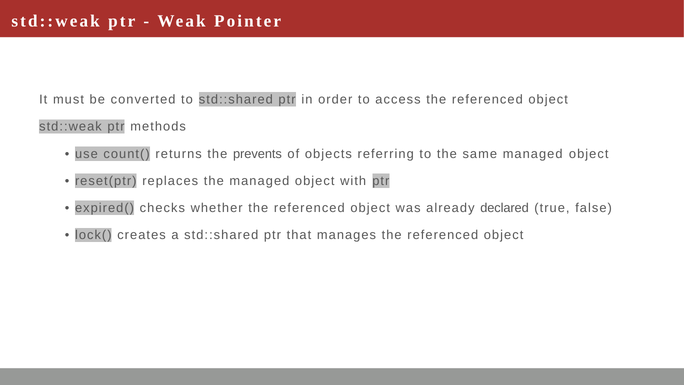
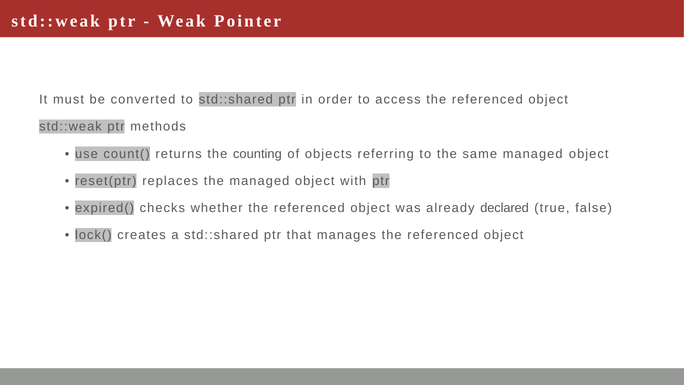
prevents: prevents -> counting (257, 154)
